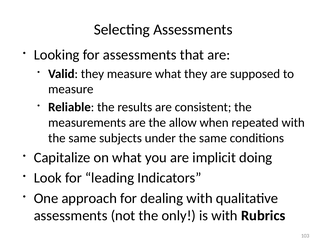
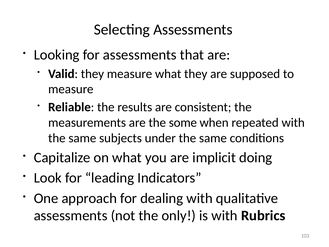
allow: allow -> some (183, 123)
